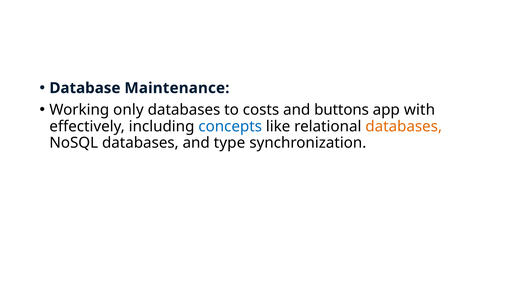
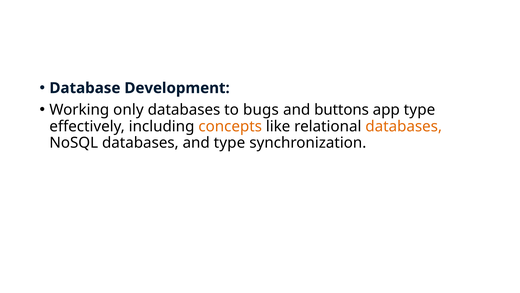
Maintenance: Maintenance -> Development (177, 88)
costs: costs -> bugs (261, 110)
app with: with -> type (420, 110)
concepts colour: blue -> orange (230, 126)
